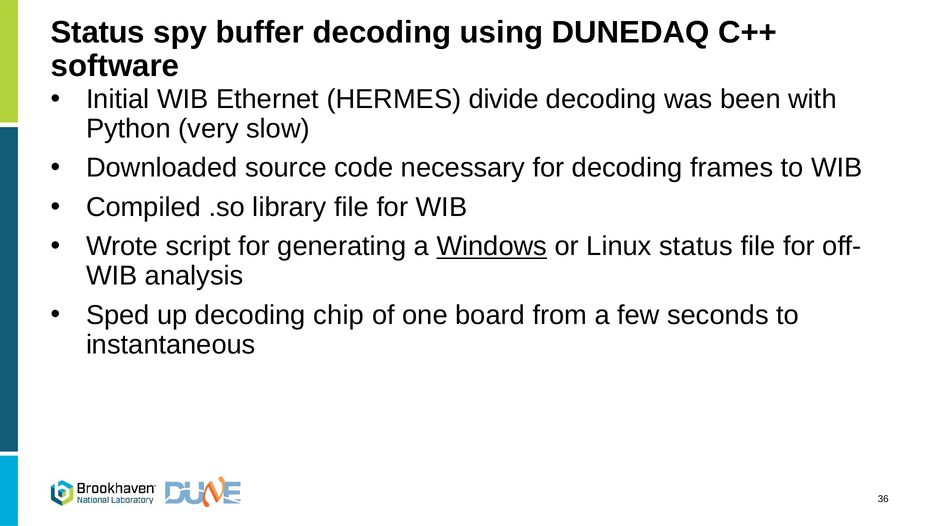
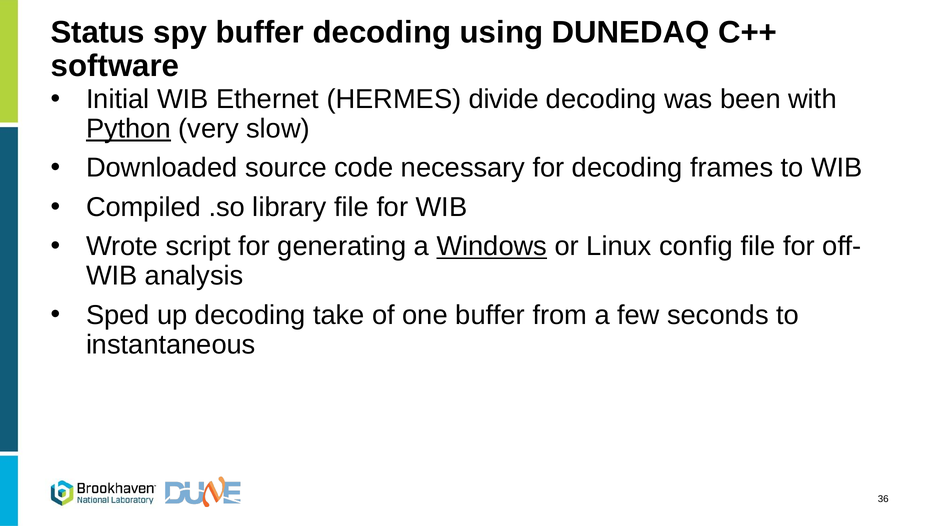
Python underline: none -> present (128, 129)
Linux status: status -> config (696, 247)
chip: chip -> take (339, 315)
one board: board -> buffer (490, 315)
